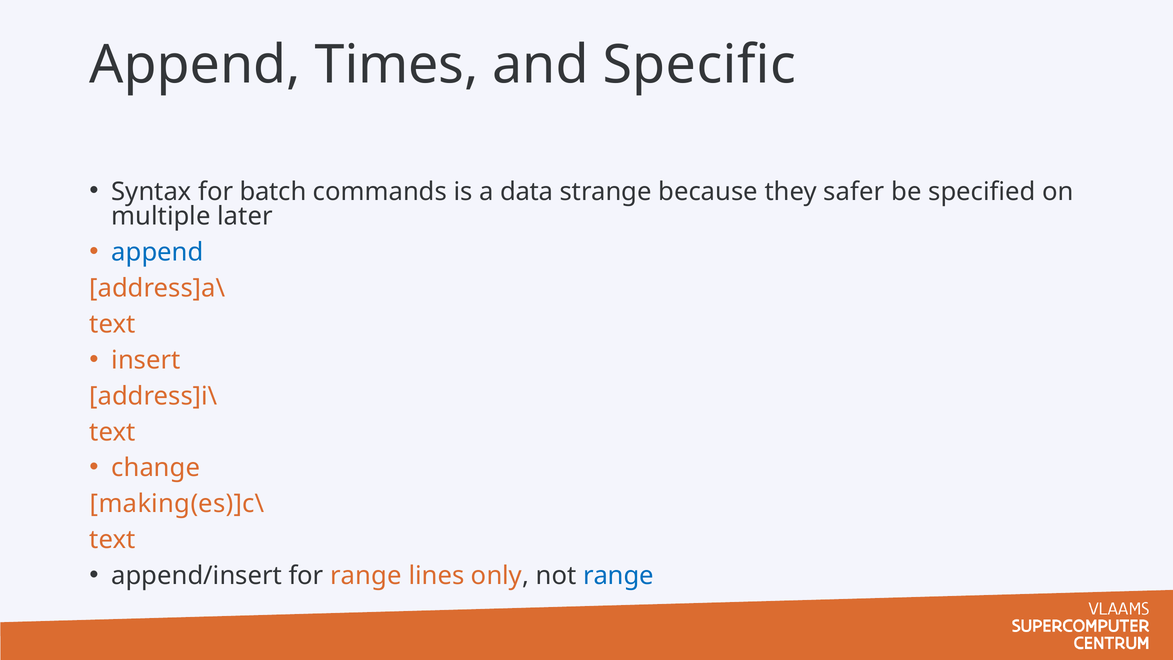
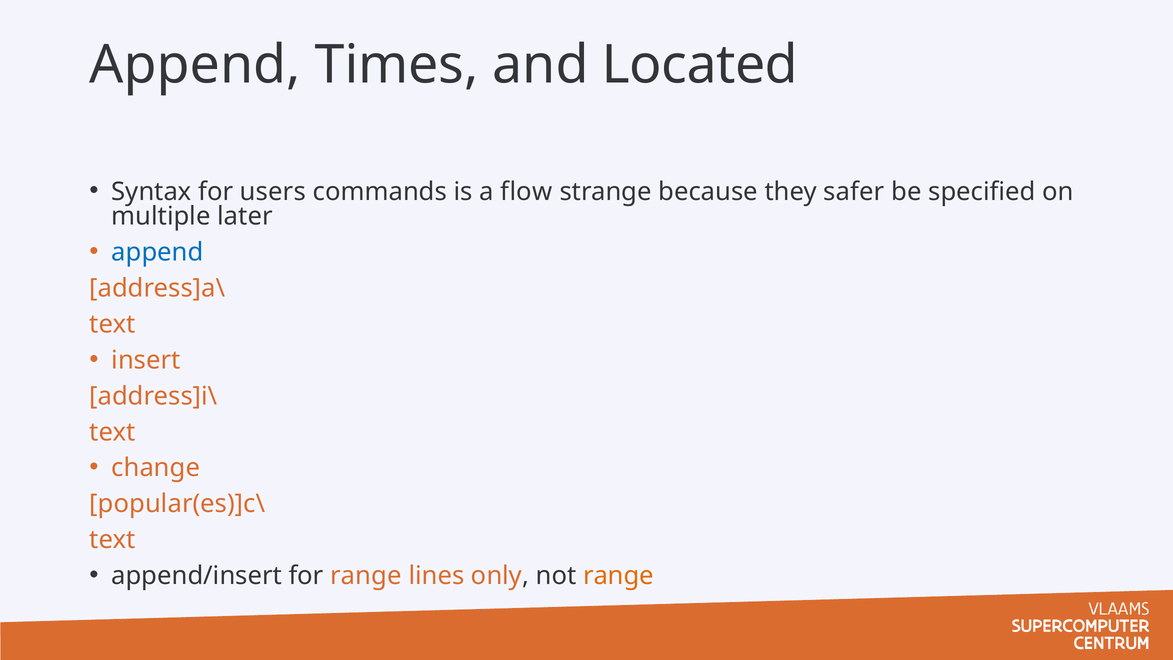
Specific: Specific -> Located (700, 65)
batch: batch -> users (273, 192)
data: data -> flow (526, 192)
making(es)]c\: making(es)]c\ -> popular(es)]c\ (177, 504)
range colour: blue -> orange (618, 576)
